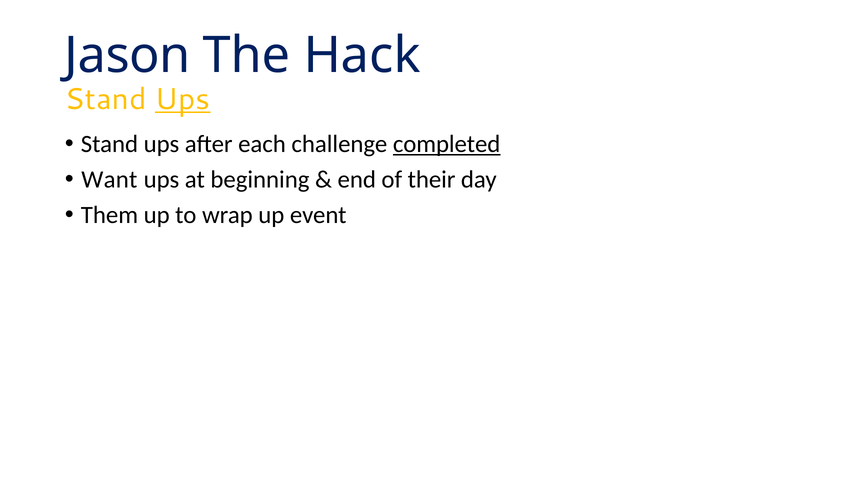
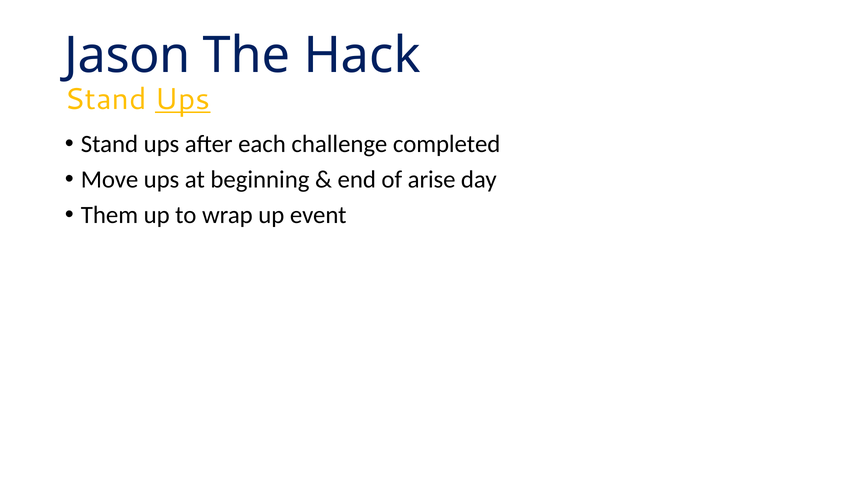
completed underline: present -> none (447, 144)
Want: Want -> Move (110, 179)
their: their -> arise (432, 179)
